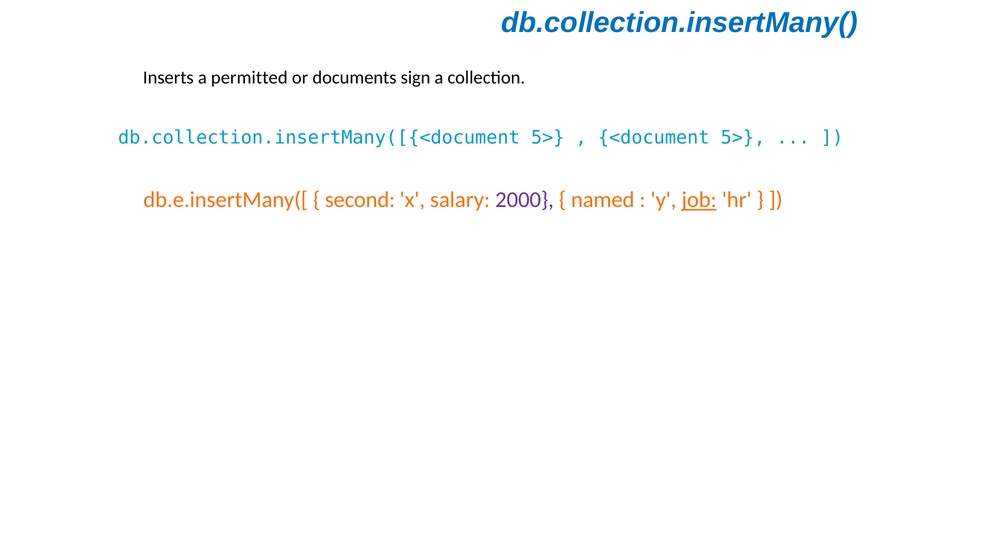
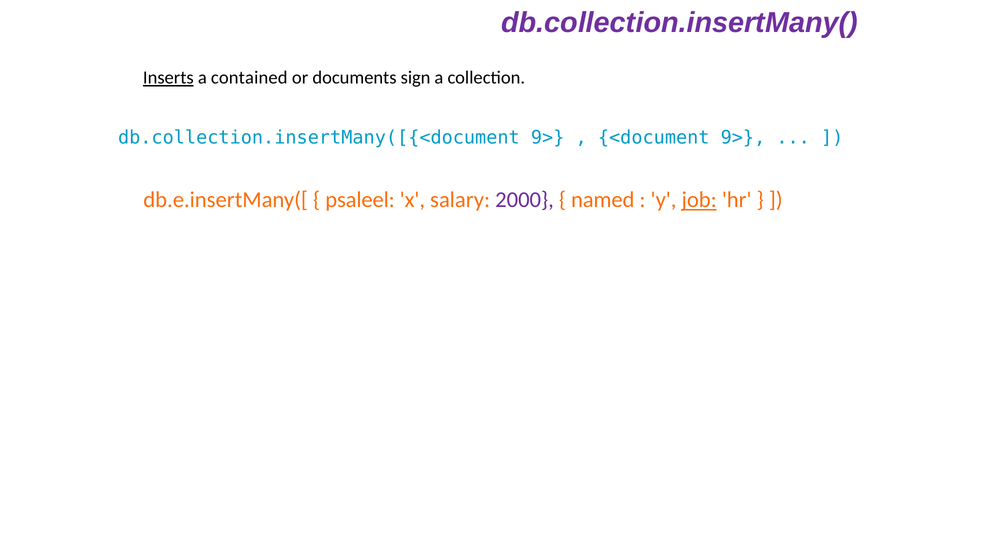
db.collection.insertMany( colour: blue -> purple (680, 23)
Inserts underline: none -> present (168, 78)
permitted: permitted -> contained (249, 78)
db.collection.insertMany([{<document 5>: 5> -> 9> (548, 138)
<document 5>: 5> -> 9> (743, 138)
second: second -> psaleel (360, 200)
